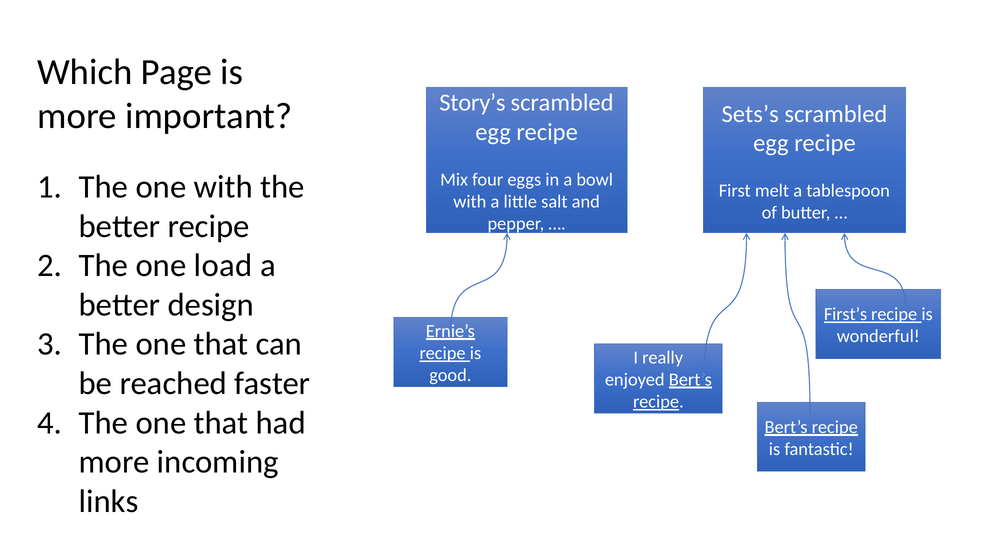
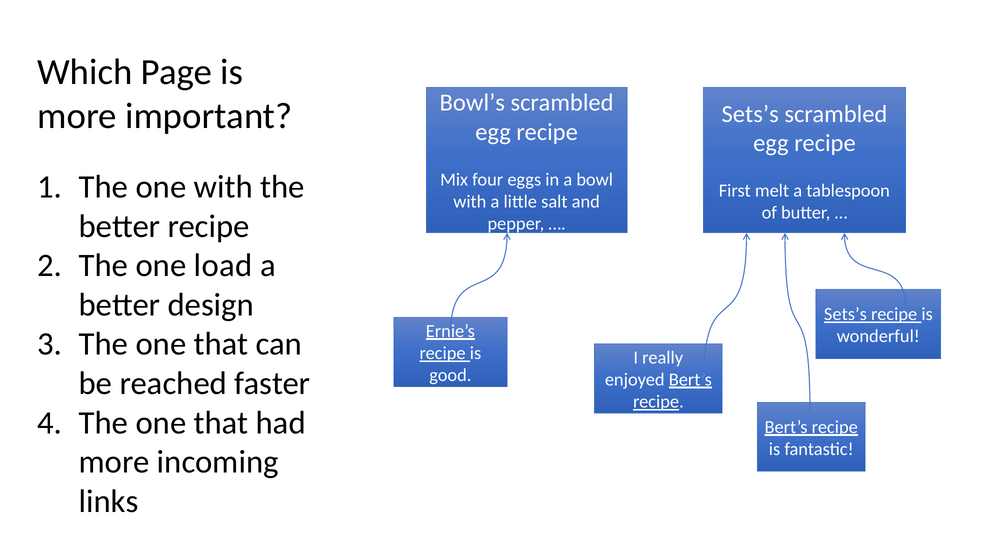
Story’s: Story’s -> Bowl’s (472, 103)
First’s: First’s -> Sets’s (845, 314)
